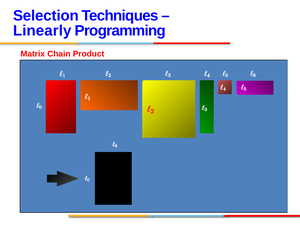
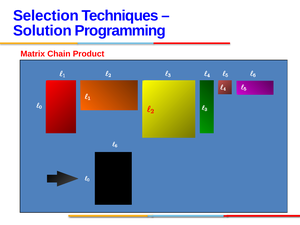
Linearly: Linearly -> Solution (42, 31)
